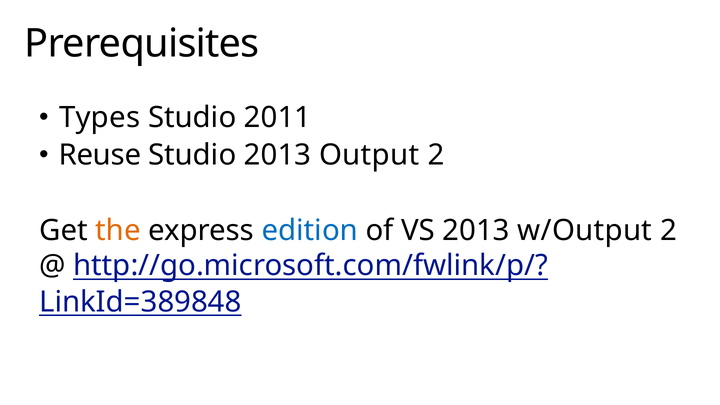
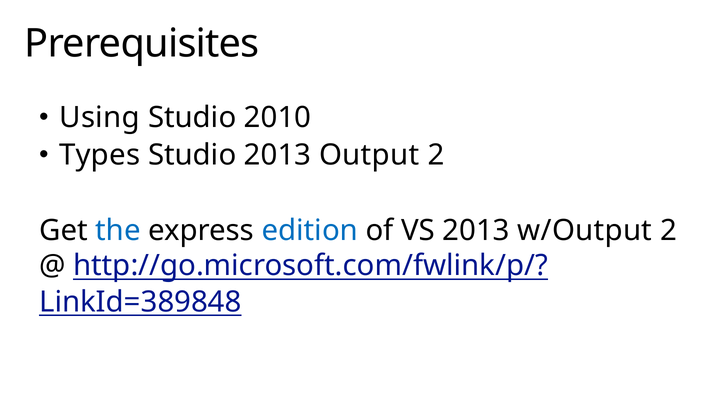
Types: Types -> Using (100, 118)
2011: 2011 -> 2010 (278, 118)
Reuse: Reuse -> Types (100, 155)
the colour: orange -> blue (118, 230)
